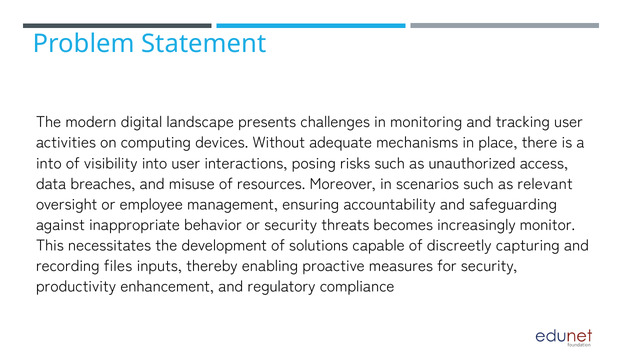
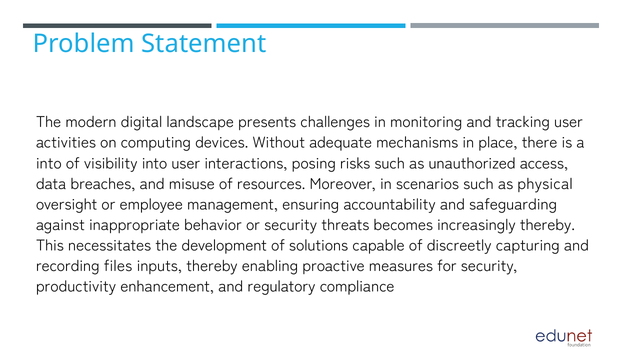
relevant: relevant -> physical (545, 184)
increasingly monitor: monitor -> thereby (547, 225)
